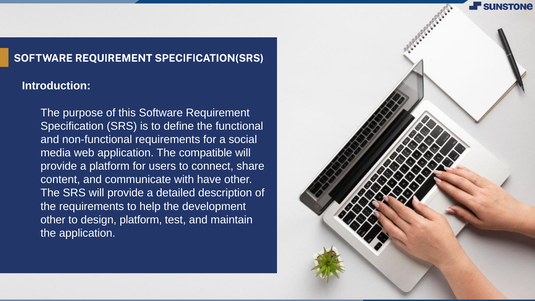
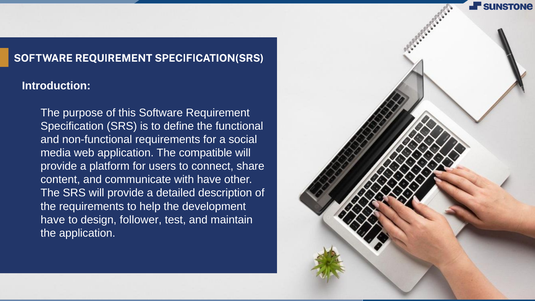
other: other -> have (53, 220)
design platform: platform -> follower (141, 220)
